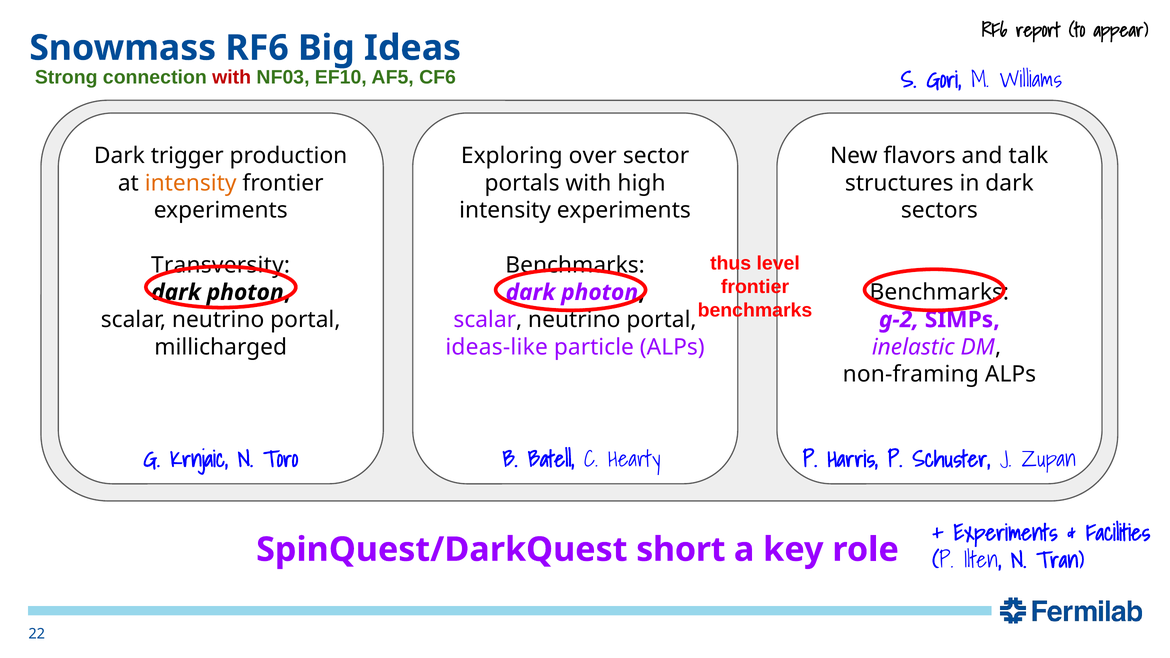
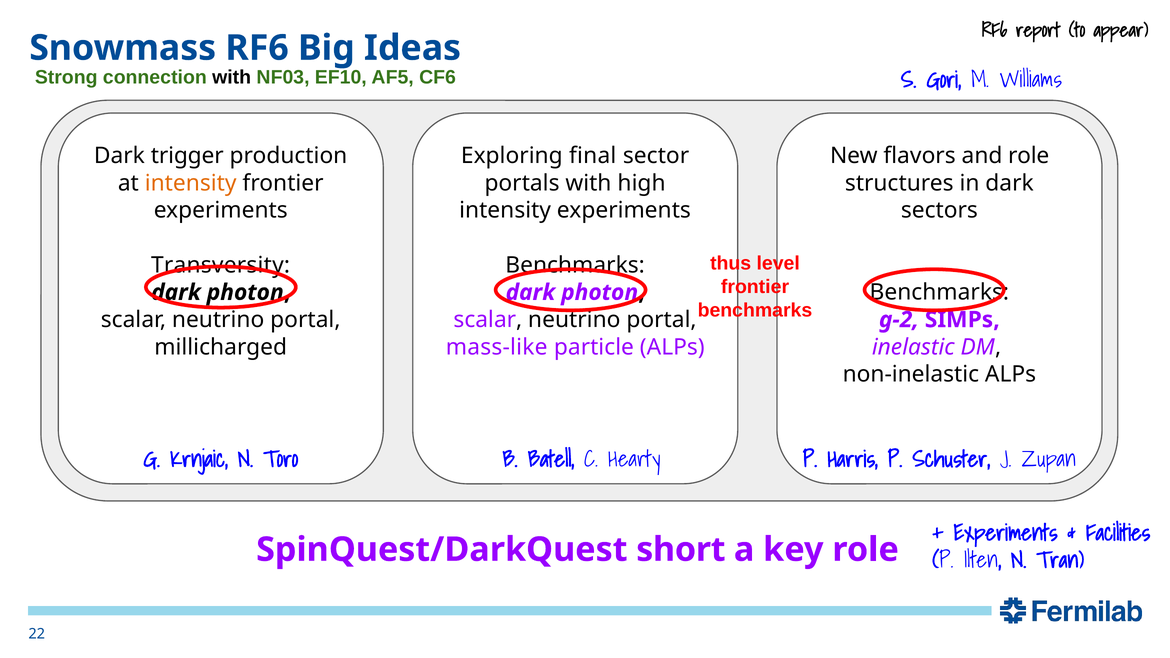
with colour: red -> black (232, 77)
over: over -> final (593, 156)
and talk: talk -> role (1029, 156)
ideas-like: ideas-like -> mass-like (497, 347)
non-framing: non-framing -> non-inelastic (911, 374)
